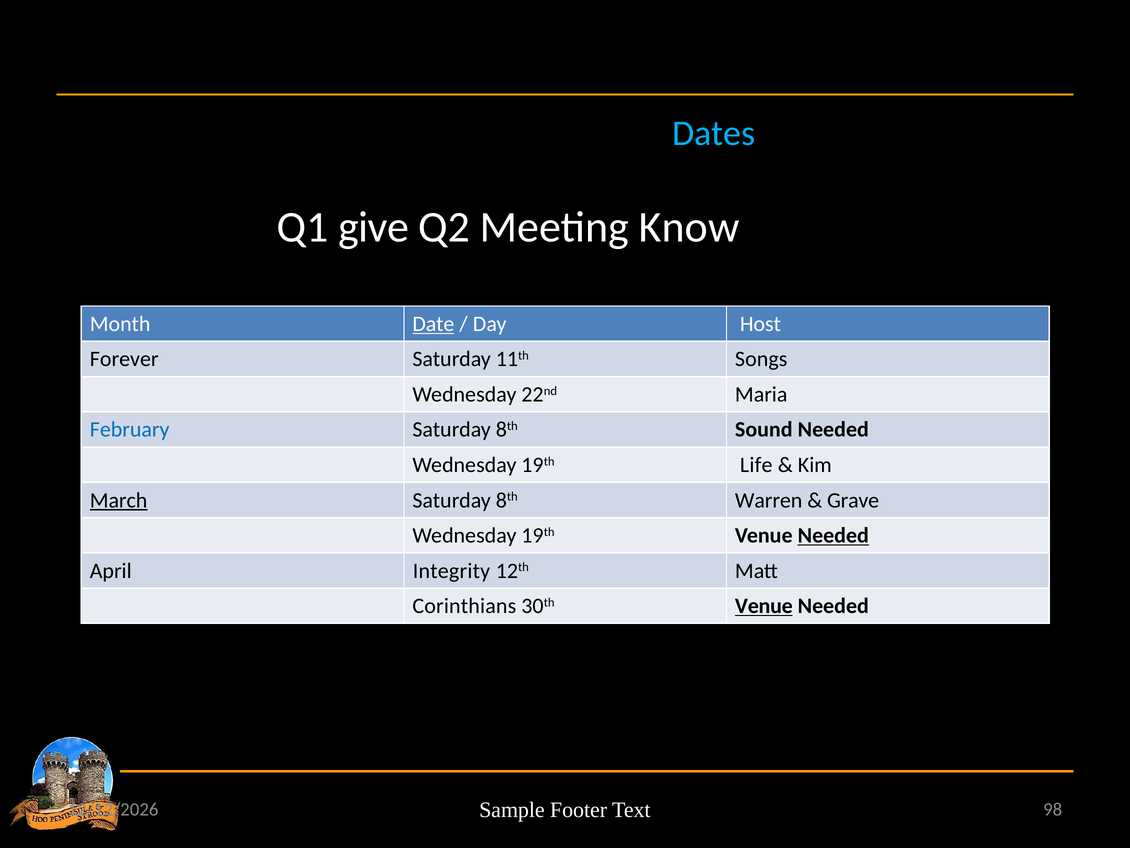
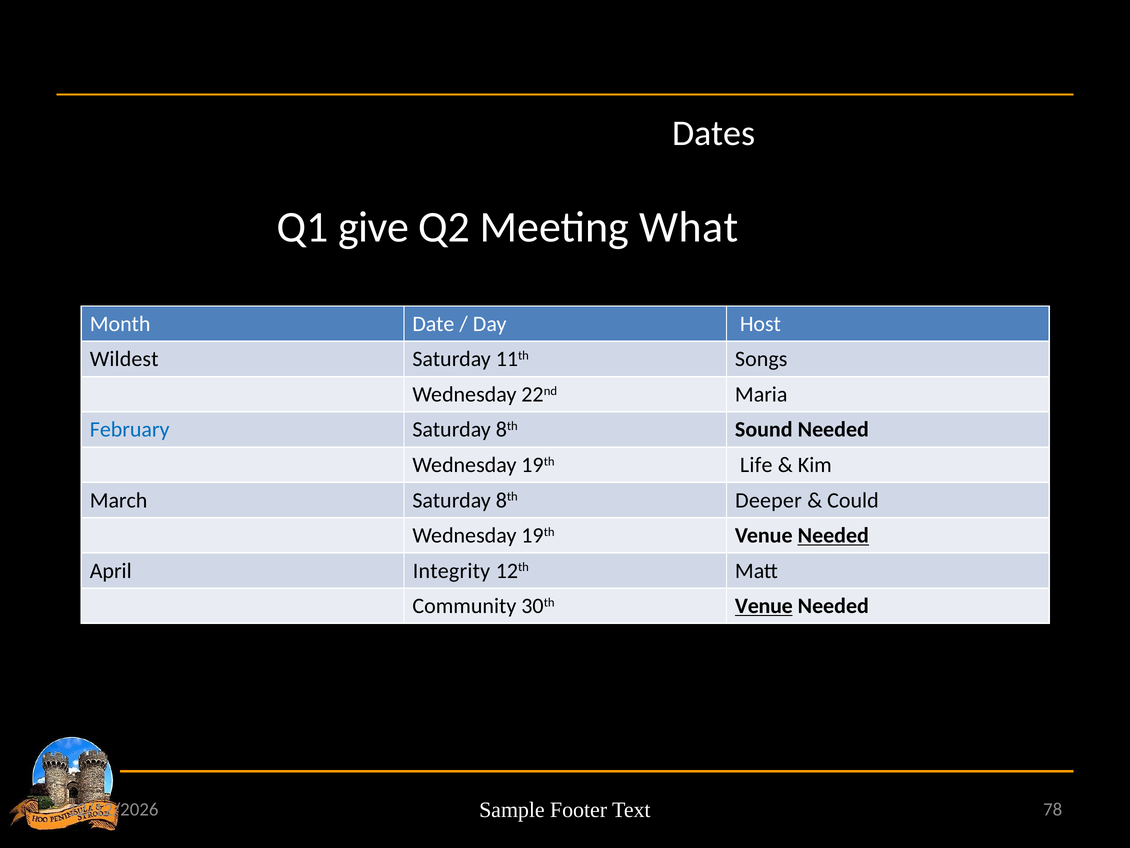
Dates colour: light blue -> white (714, 133)
Know: Know -> What (689, 227)
Date underline: present -> none (433, 324)
Forever: Forever -> Wildest (124, 359)
March underline: present -> none (119, 500)
Warren: Warren -> Deeper (769, 500)
Grave: Grave -> Could (853, 500)
Corinthians: Corinthians -> Community (464, 606)
98: 98 -> 78 (1053, 809)
